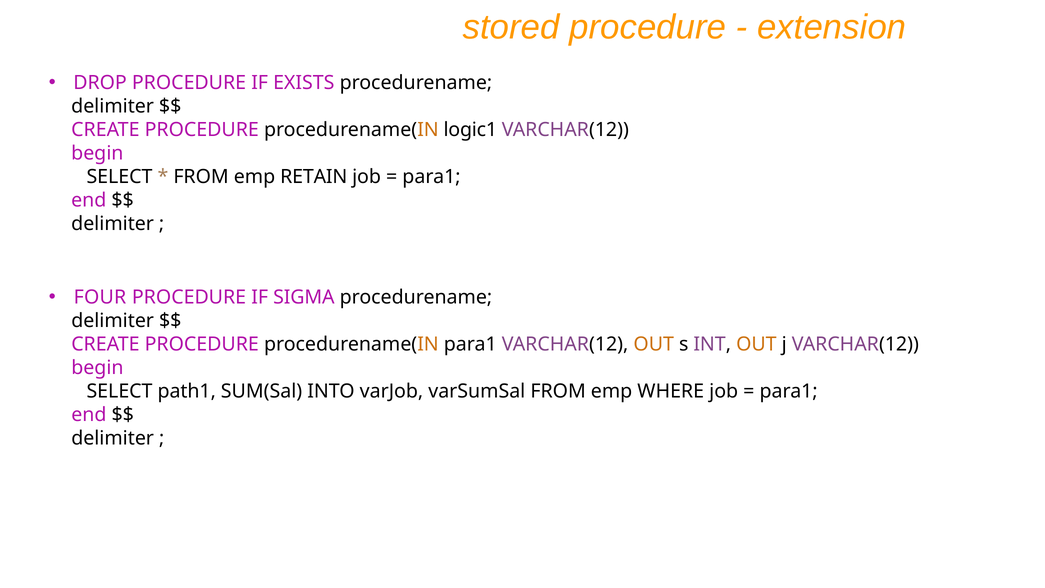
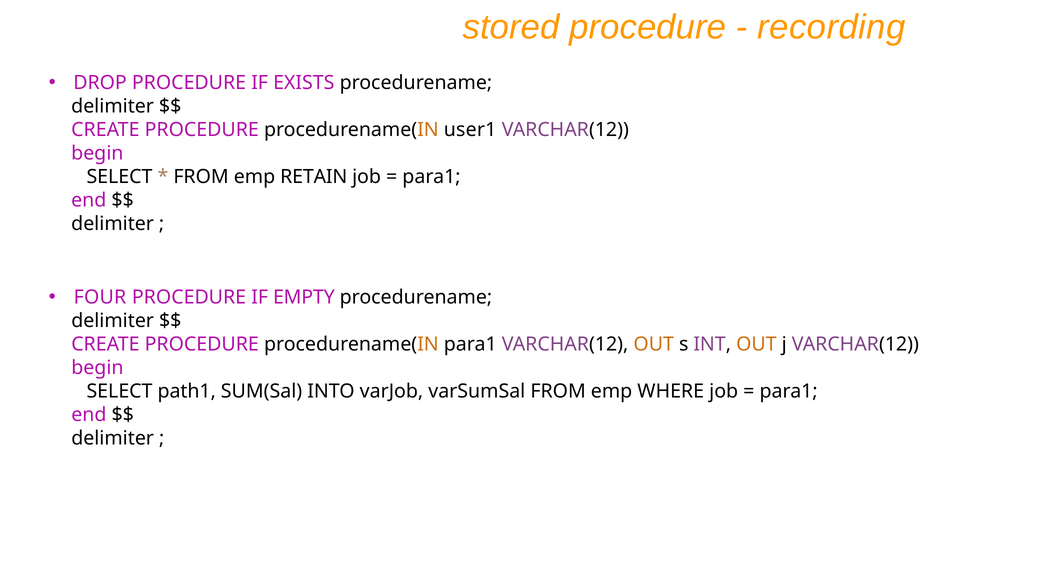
extension: extension -> recording (831, 27)
logic1: logic1 -> user1 (470, 130)
SIGMA: SIGMA -> EMPTY (304, 297)
